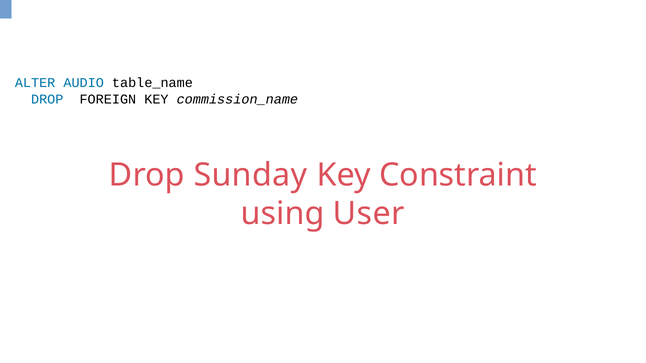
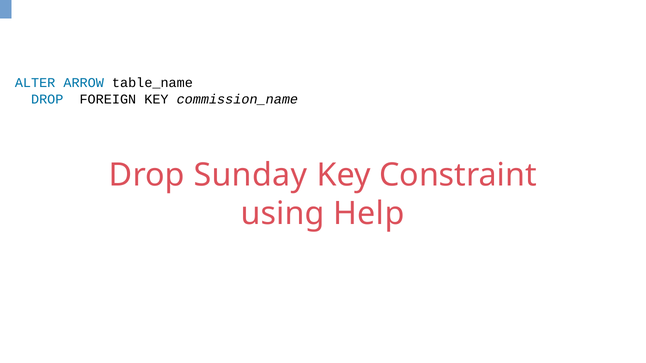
AUDIO: AUDIO -> ARROW (84, 83)
User: User -> Help (369, 214)
